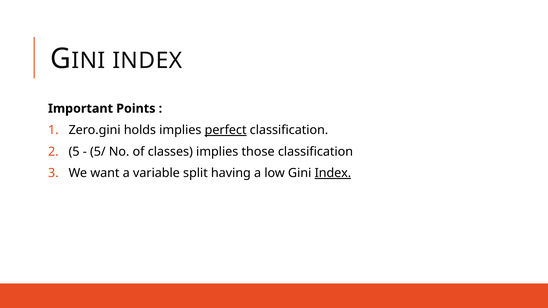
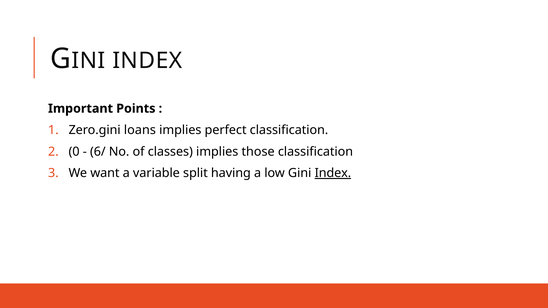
holds: holds -> loans (140, 130)
perfect underline: present -> none (226, 130)
5: 5 -> 0 (74, 152)
5/: 5/ -> 6/ (98, 152)
